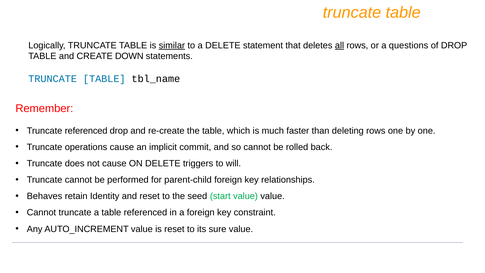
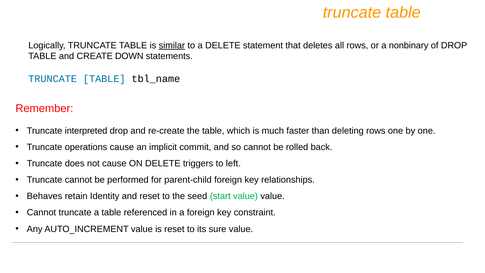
all underline: present -> none (339, 45)
questions: questions -> nonbinary (409, 45)
Truncate referenced: referenced -> interpreted (86, 131)
will: will -> left (233, 163)
